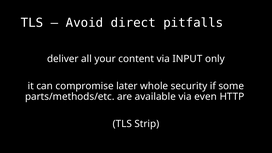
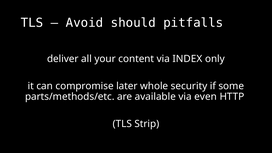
direct: direct -> should (133, 23)
INPUT: INPUT -> INDEX (187, 59)
